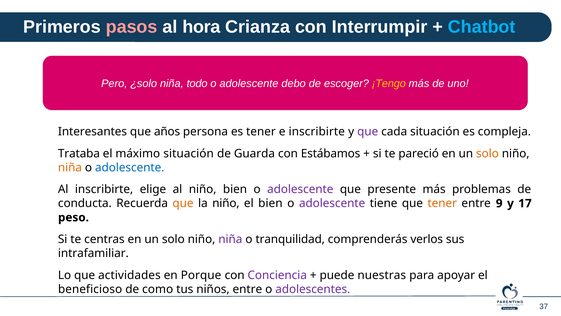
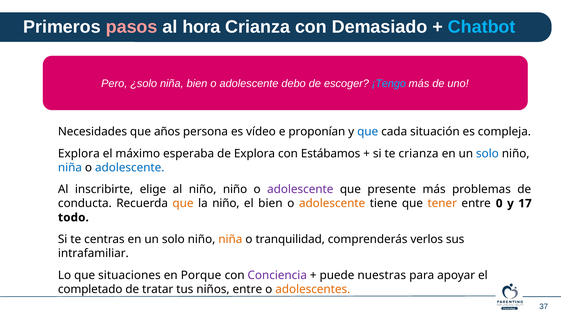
Interrumpir: Interrumpir -> Demasiado (380, 27)
niña todo: todo -> bien (197, 84)
¡Tengo colour: yellow -> light blue (389, 84)
Interesantes: Interesantes -> Necesidades (93, 131)
es tener: tener -> vídeo (261, 131)
e inscribirte: inscribirte -> proponían (317, 131)
que colour: purple -> blue (368, 131)
Trataba: Trataba -> Explora (79, 153)
máximo situación: situación -> esperaba (189, 153)
de Guarda: Guarda -> Explora (254, 153)
te pareció: pareció -> crianza (419, 153)
solo colour: orange -> blue (487, 153)
niña colour: orange -> blue (70, 167)
niño bien: bien -> niño (235, 189)
adolescente colour: purple -> orange (332, 203)
9: 9 -> 0 (499, 203)
peso: peso -> todo (73, 217)
niña colour: purple -> orange (230, 239)
actividades: actividades -> situaciones (129, 275)
beneficioso: beneficioso -> completado (90, 289)
como: como -> tratar (158, 289)
adolescentes colour: purple -> orange (313, 289)
